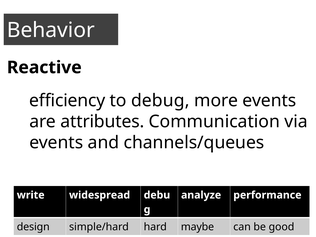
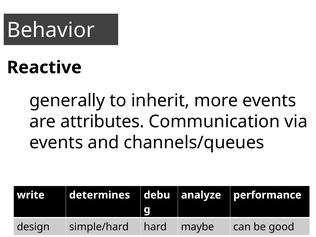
efficiency: efficiency -> generally (67, 101)
debug: debug -> inherit (160, 101)
widespread: widespread -> determines (100, 195)
